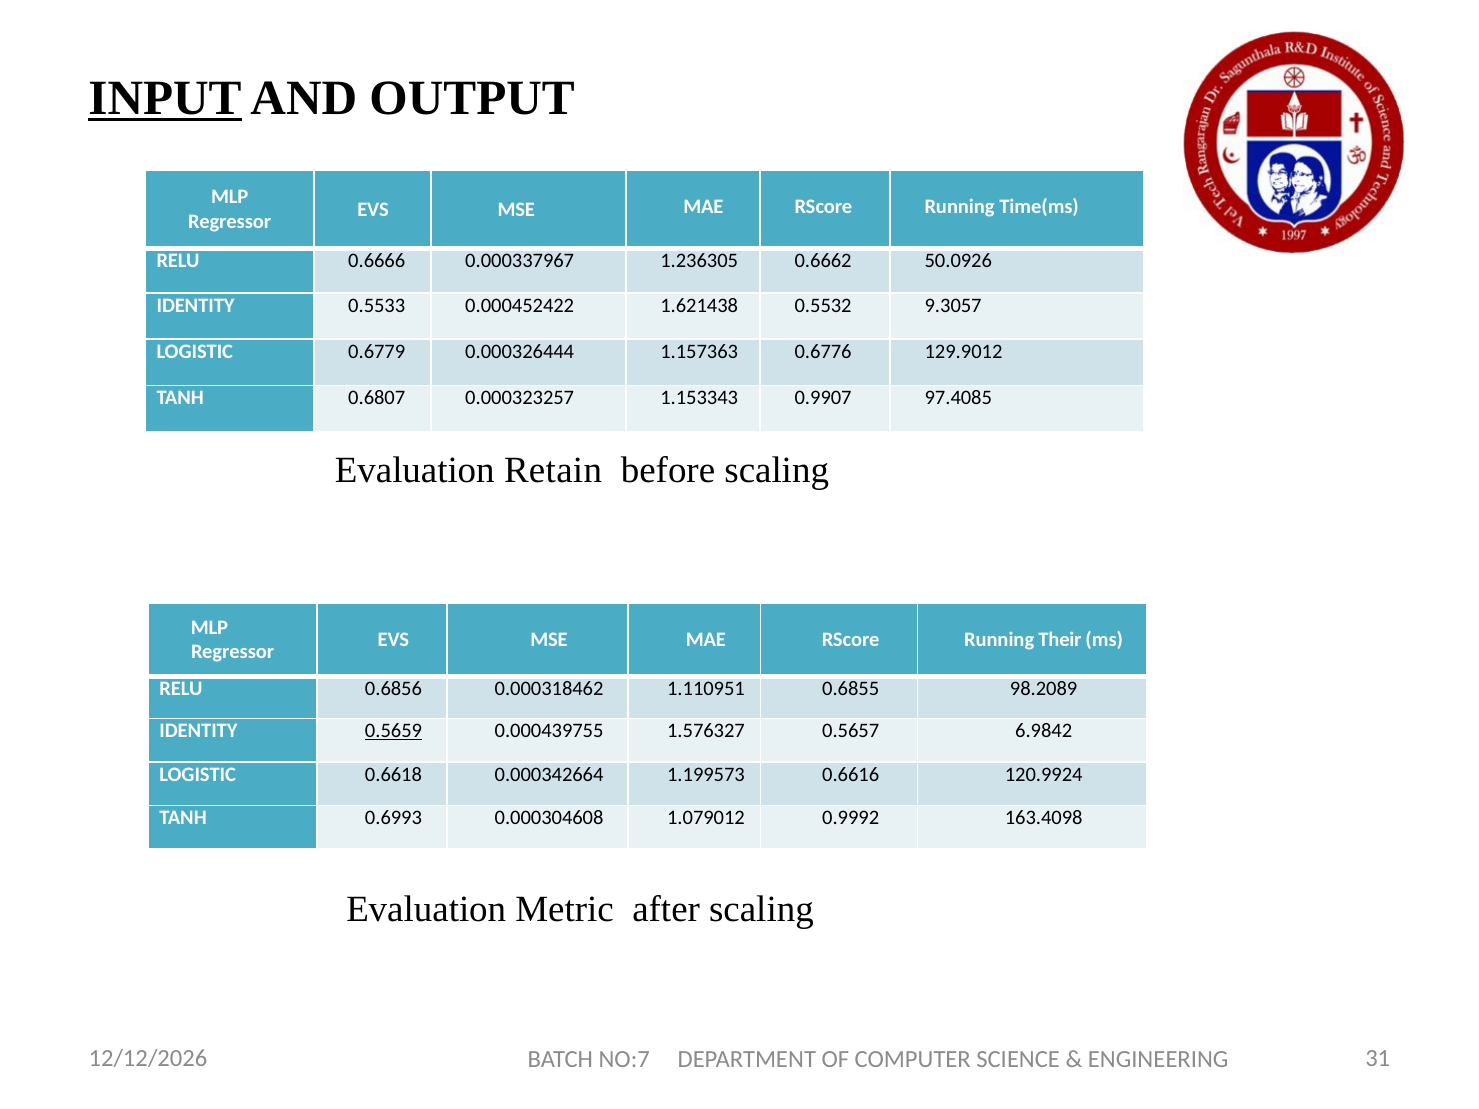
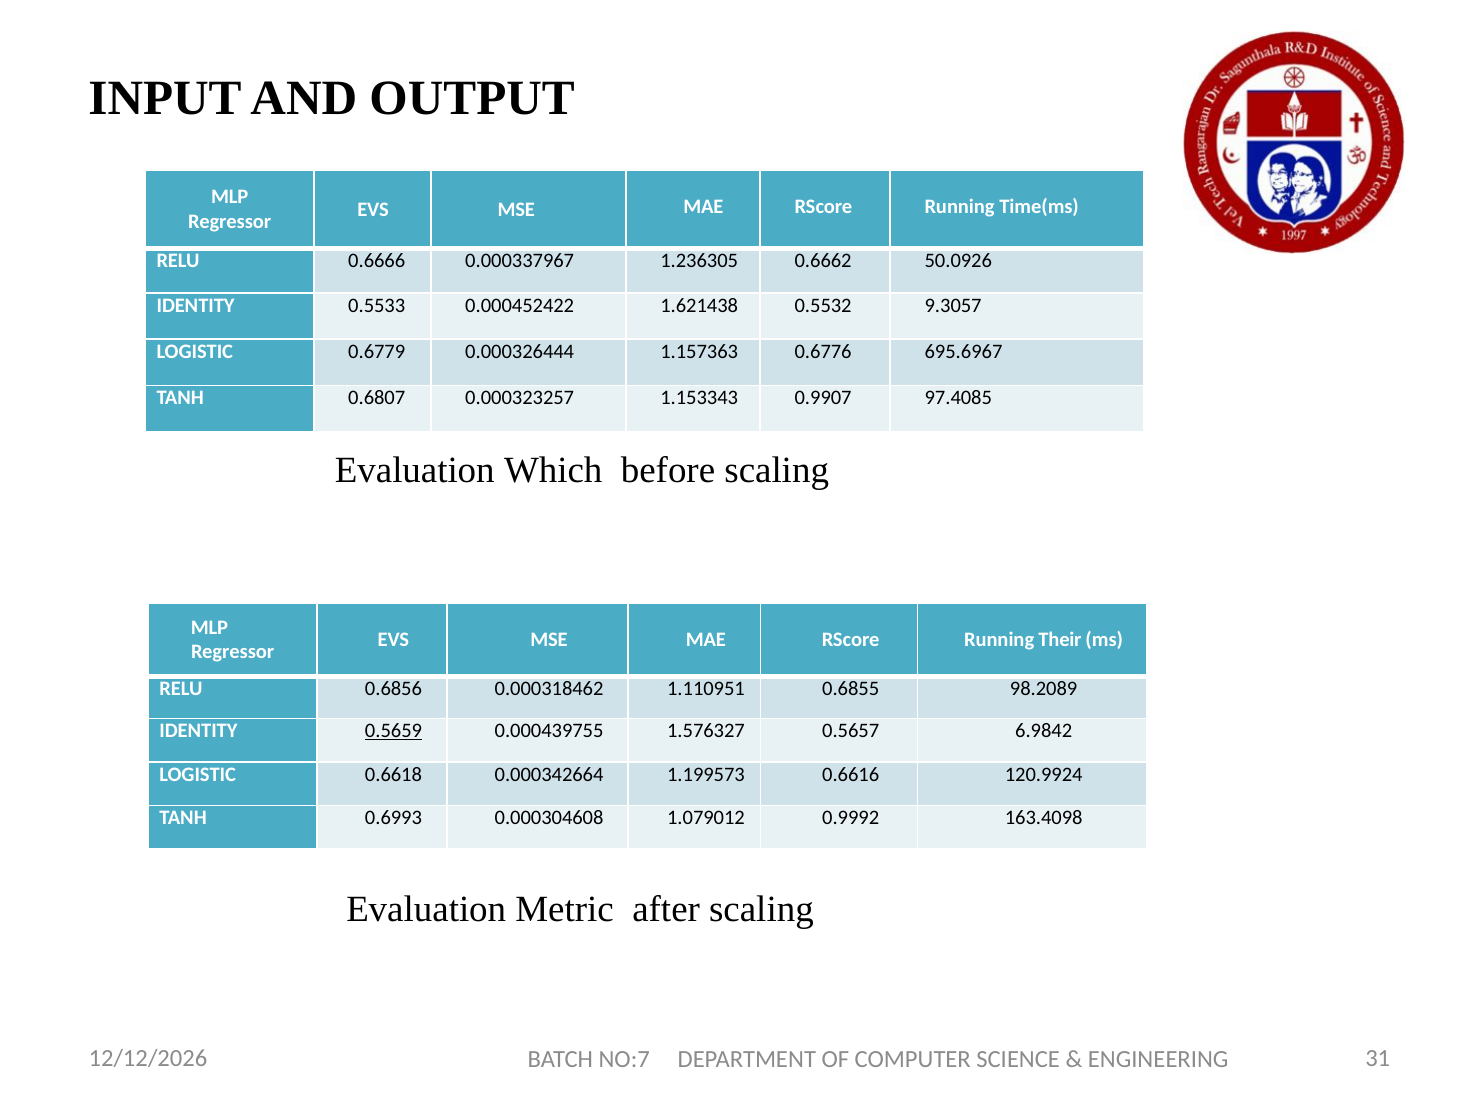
INPUT underline: present -> none (165, 98)
129.9012: 129.9012 -> 695.6967 (964, 352)
Retain: Retain -> Which (553, 470)
